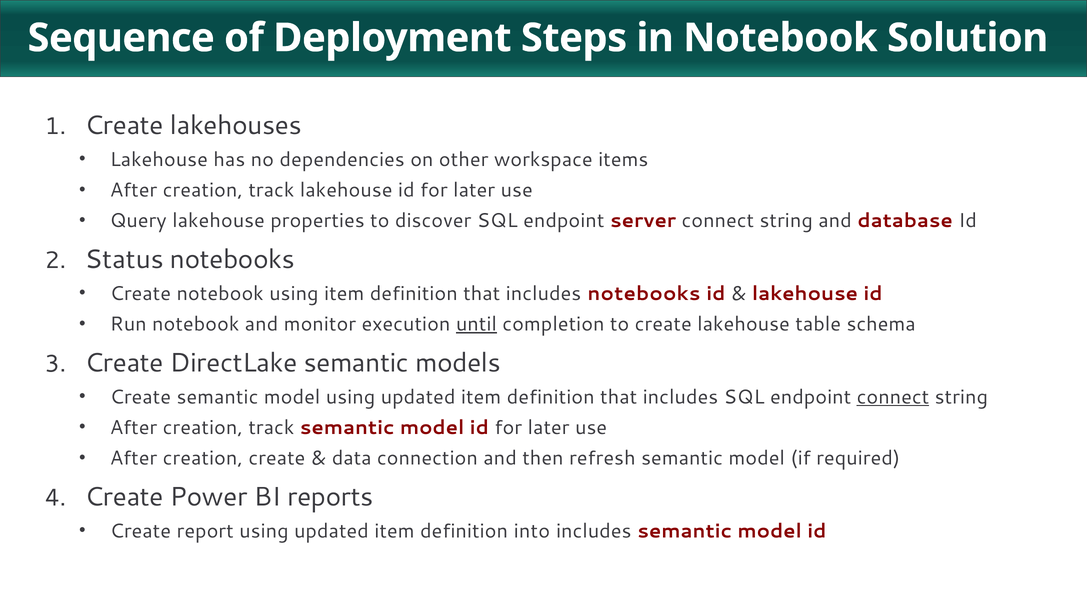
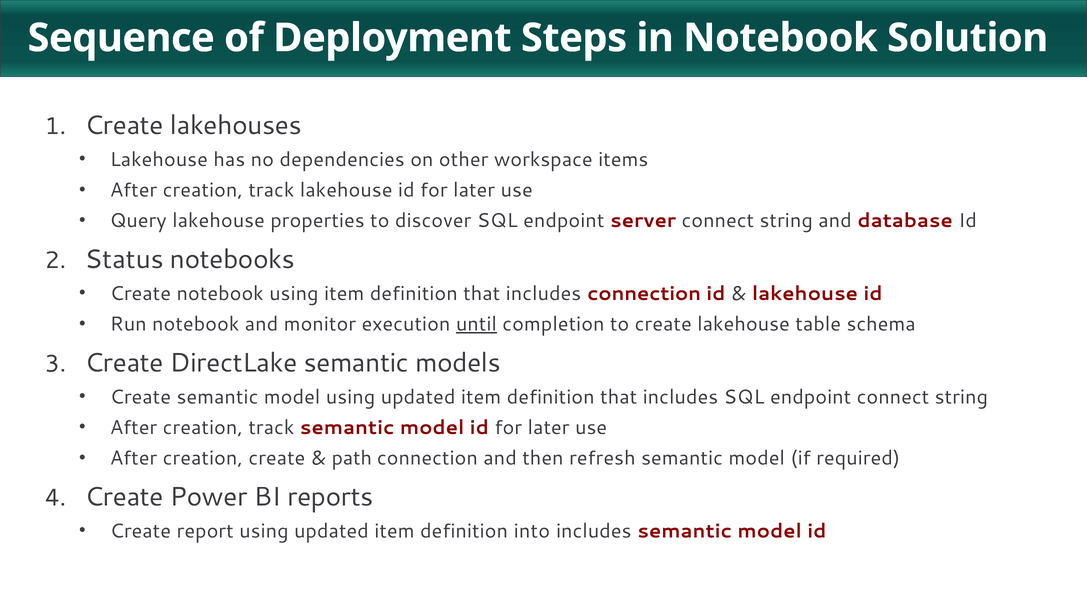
includes notebooks: notebooks -> connection (644, 293)
connect underline: present -> none (893, 397)
data: data -> path (352, 458)
